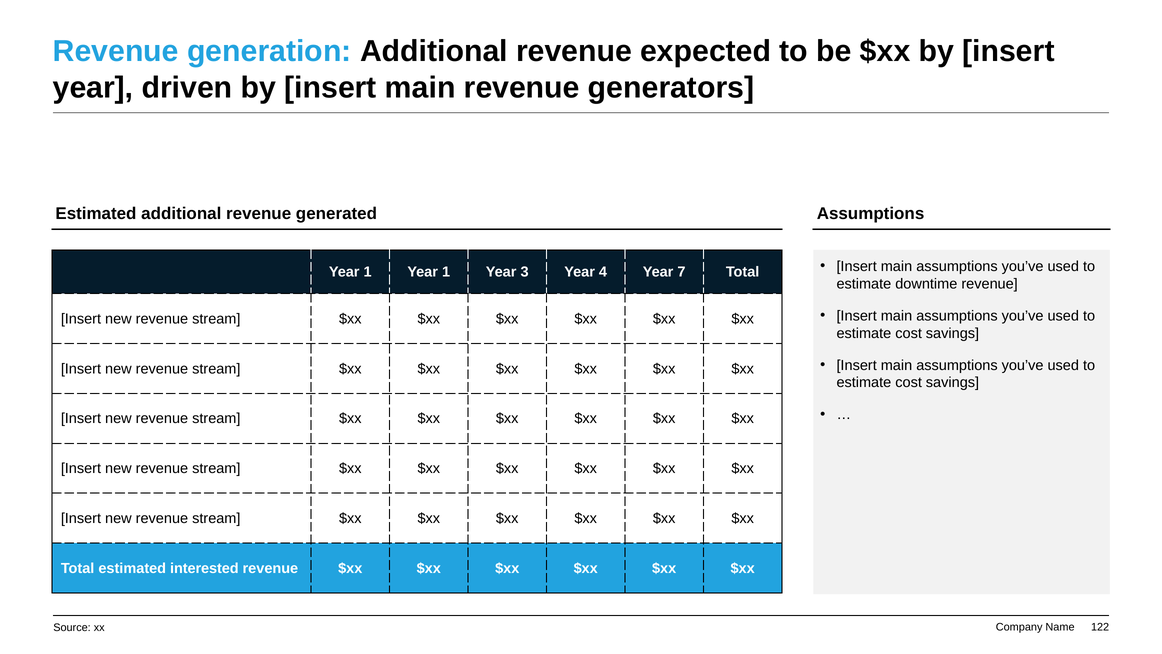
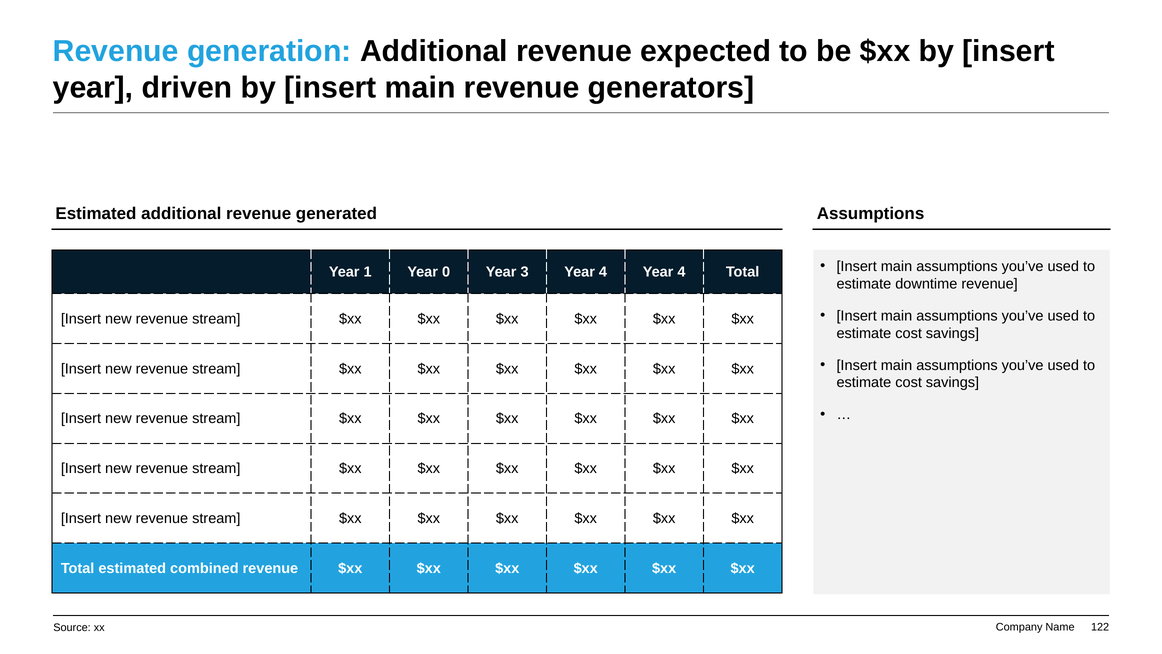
1 Year 1: 1 -> 0 (446, 272)
4 Year 7: 7 -> 4 (681, 272)
interested: interested -> combined (204, 568)
